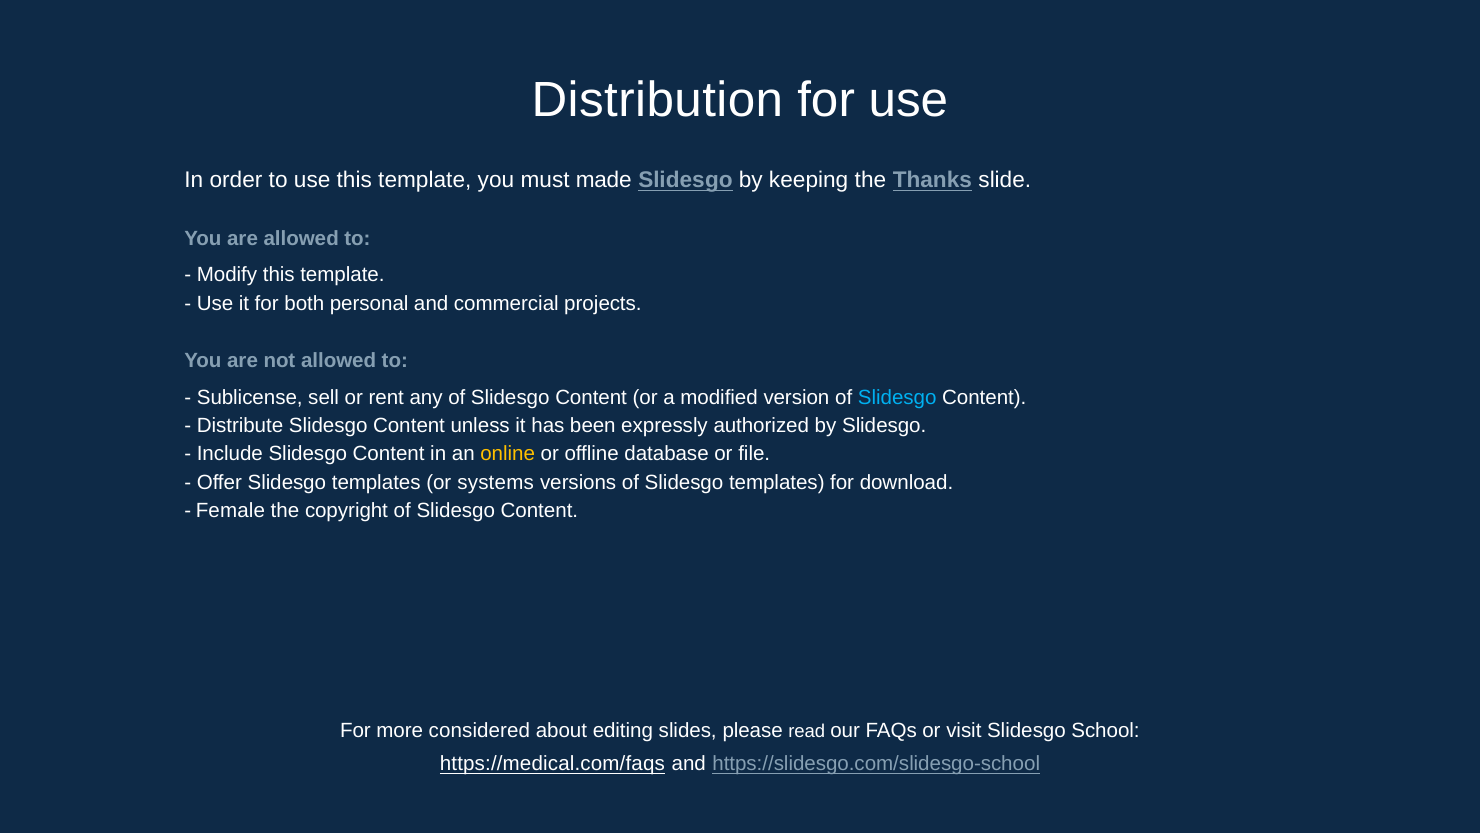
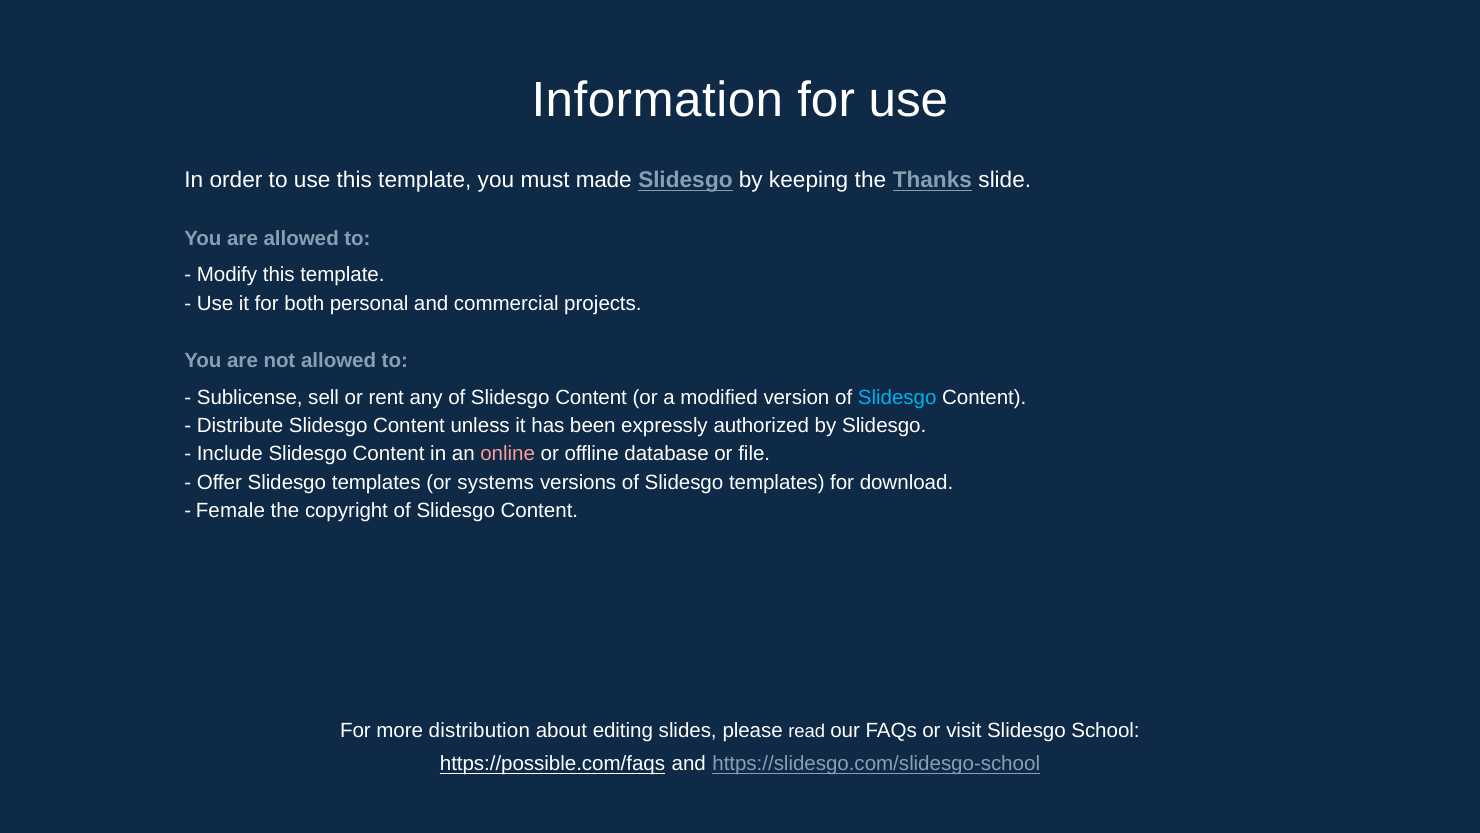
Distribution: Distribution -> Information (657, 100)
online colour: yellow -> pink (508, 454)
considered: considered -> distribution (479, 731)
https://medical.com/faqs: https://medical.com/faqs -> https://possible.com/faqs (552, 764)
